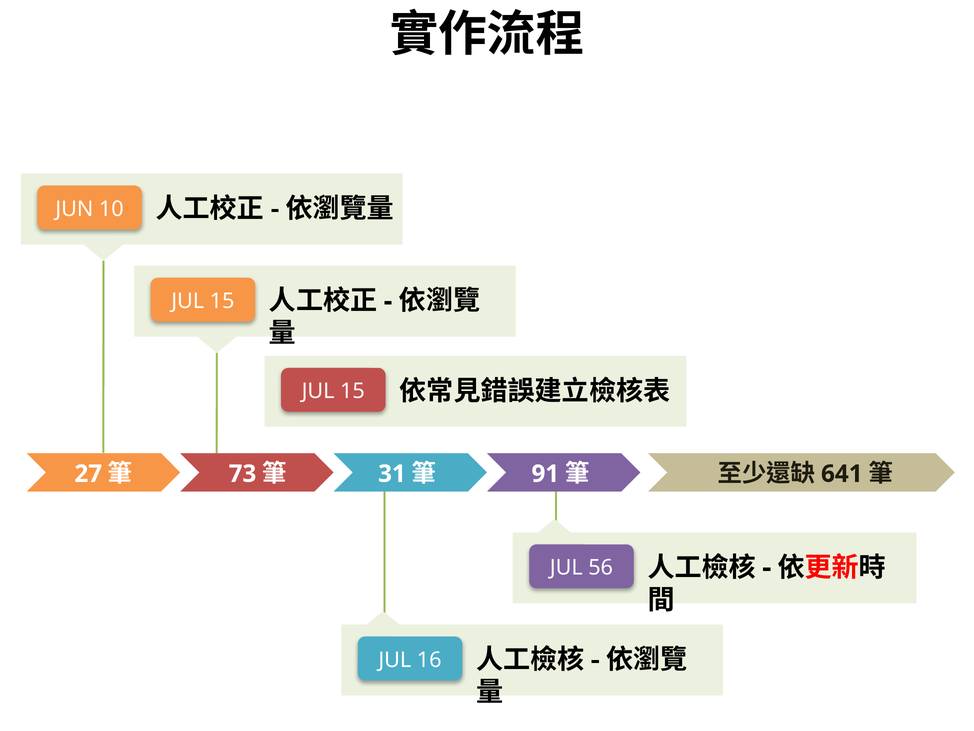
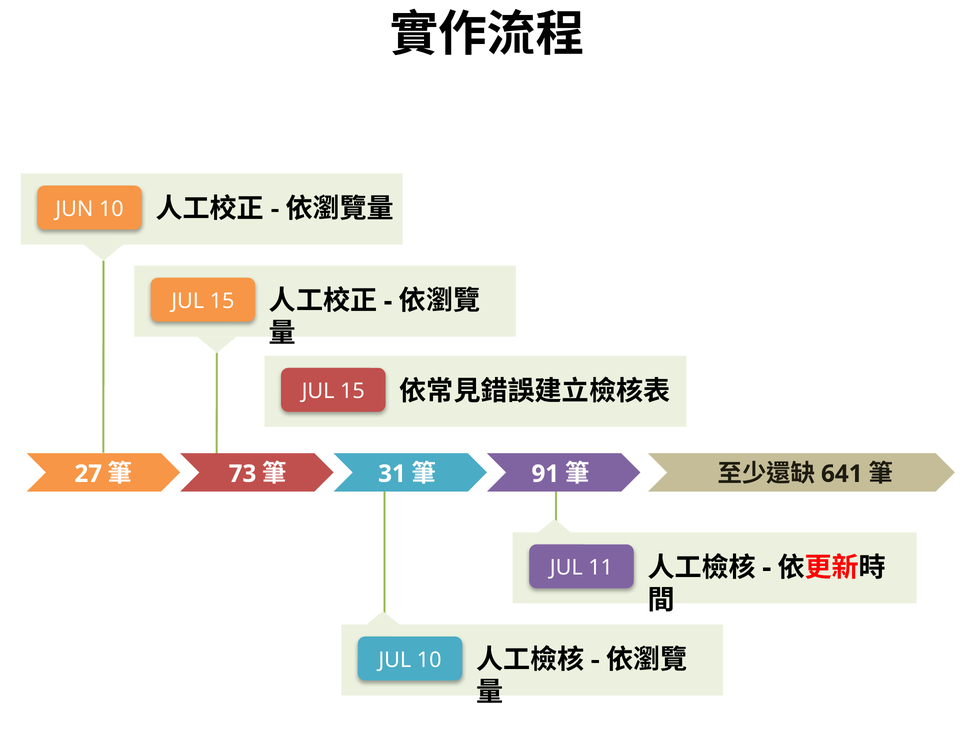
56: 56 -> 11 (601, 567)
JUL 16: 16 -> 10 (429, 660)
